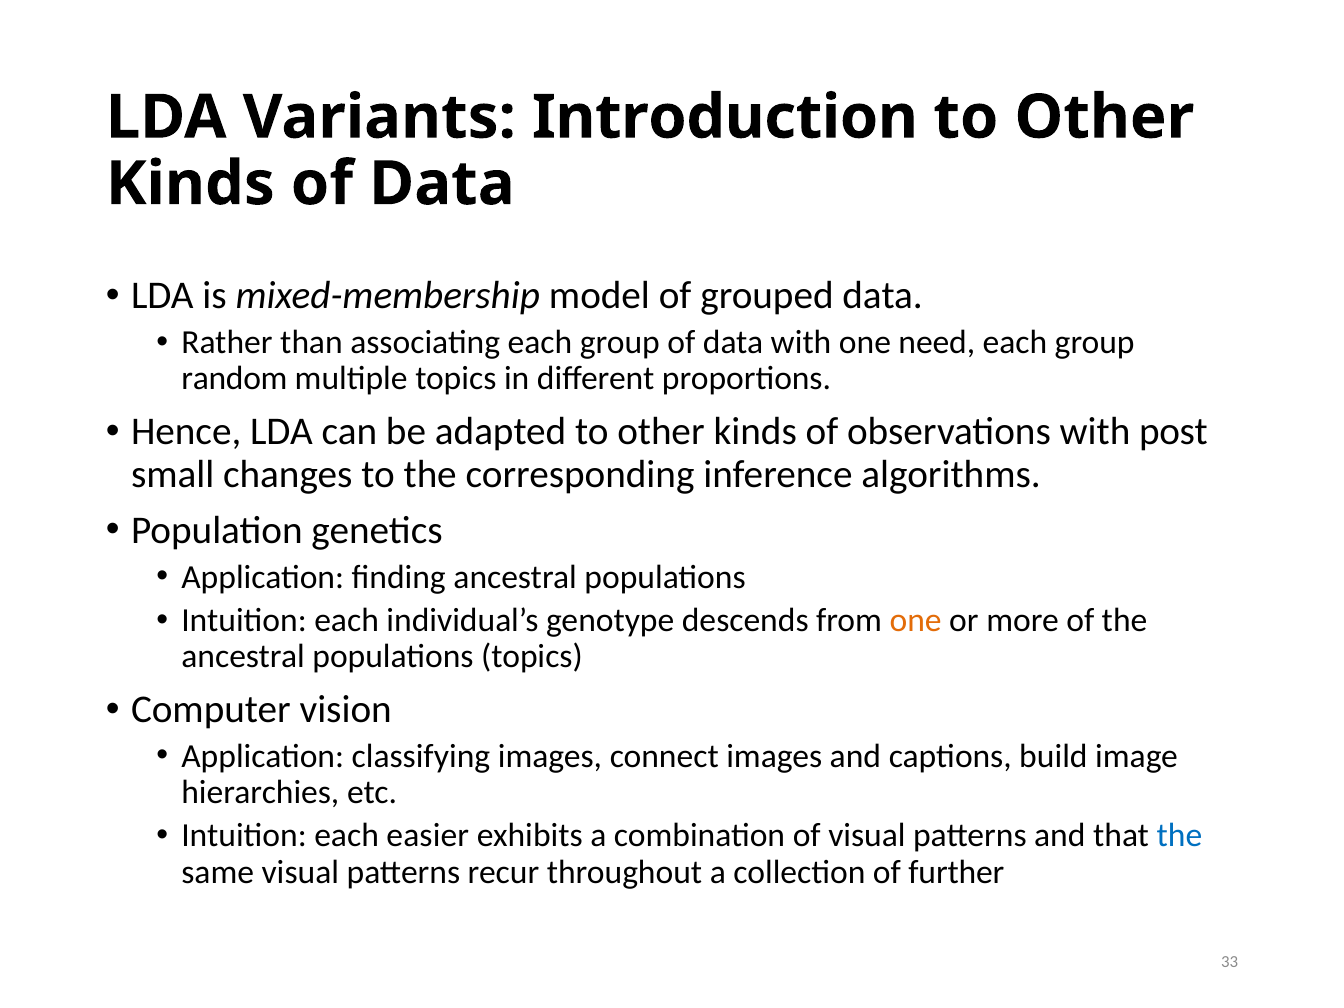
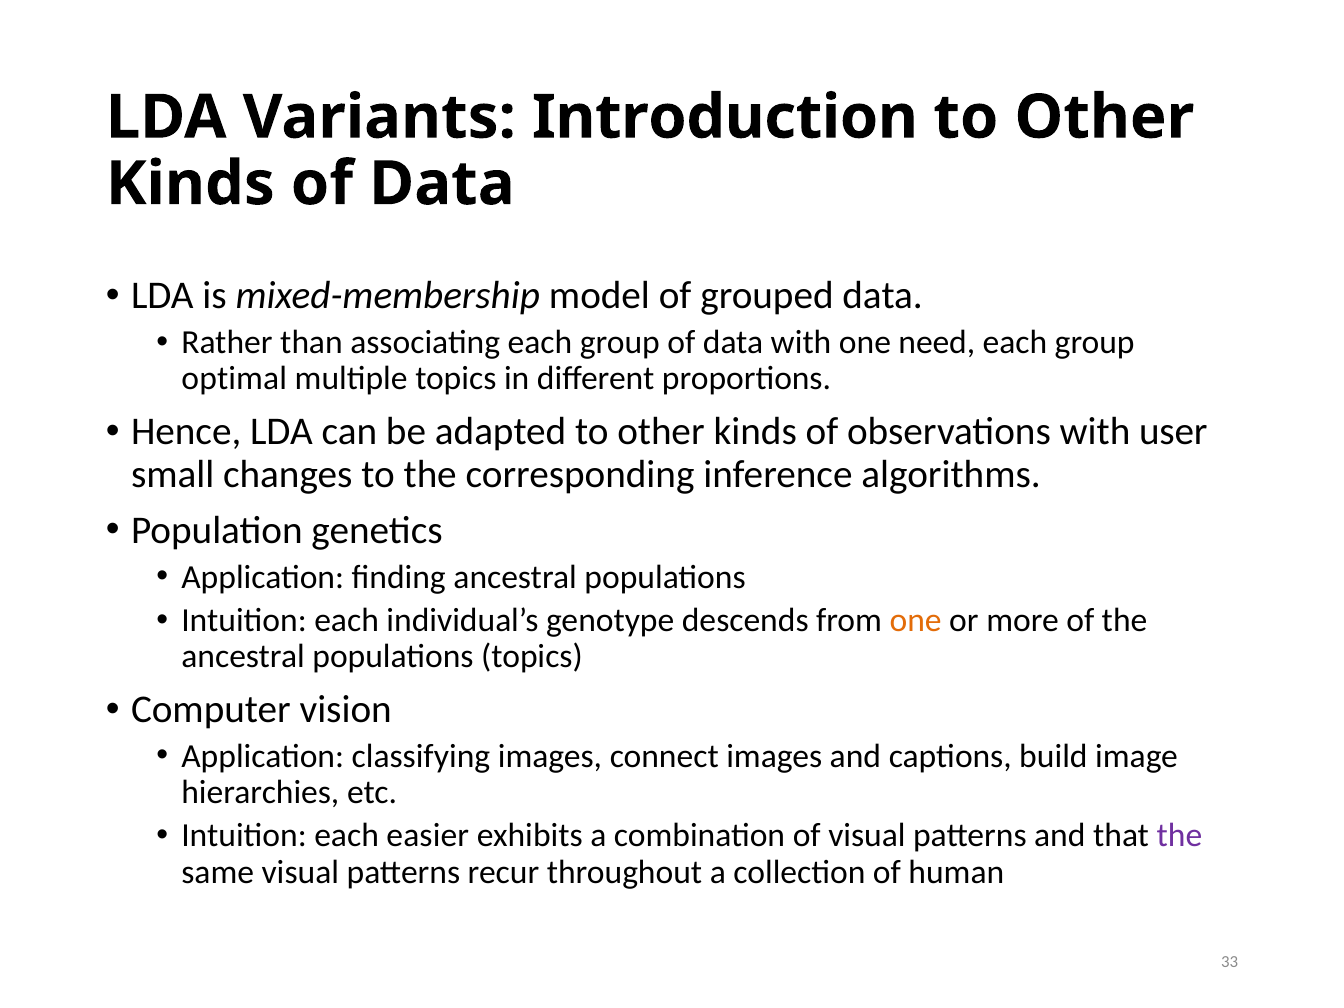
random: random -> optimal (234, 379)
post: post -> user (1173, 432)
the colour: blue -> purple (1179, 836)
further: further -> human (956, 872)
